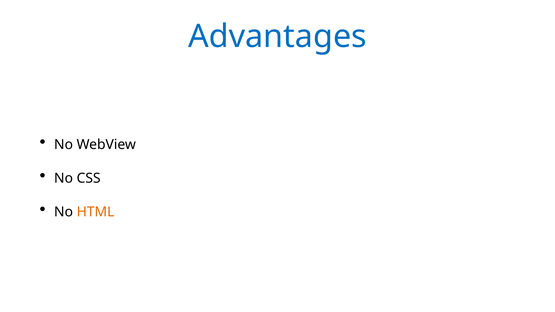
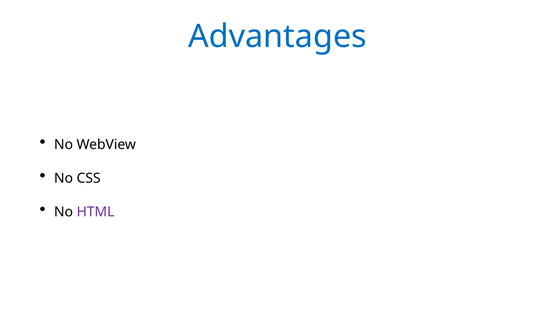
HTML colour: orange -> purple (96, 212)
